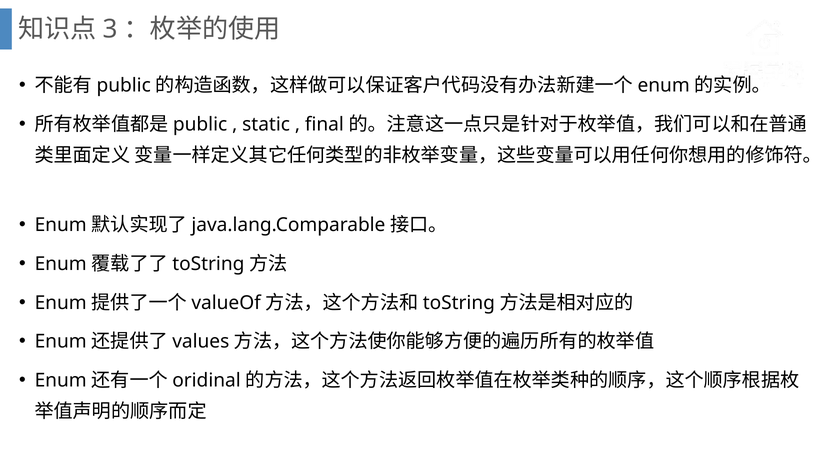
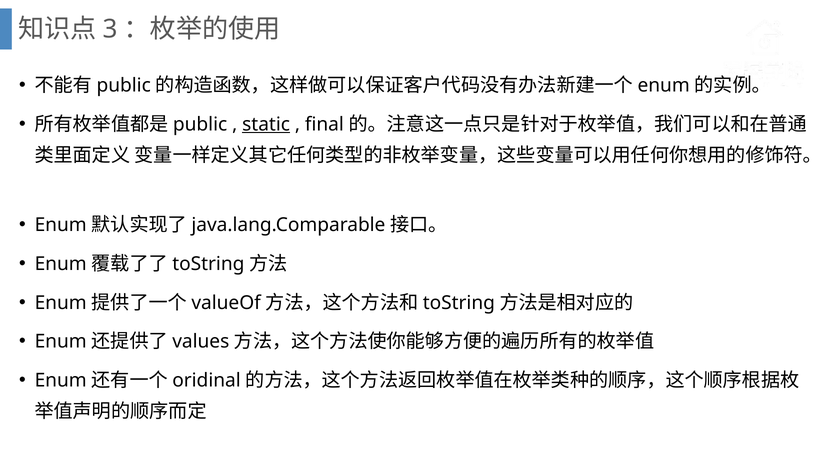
static underline: none -> present (266, 124)
